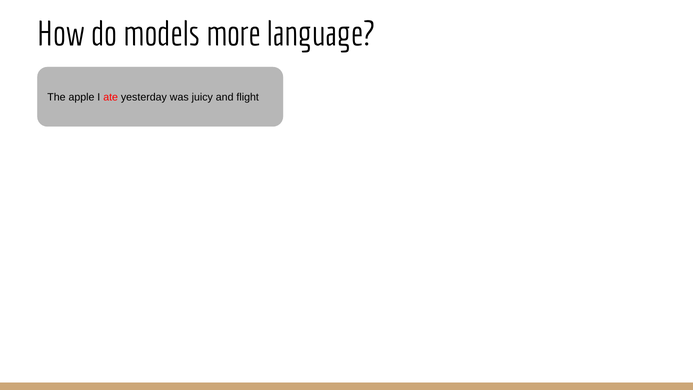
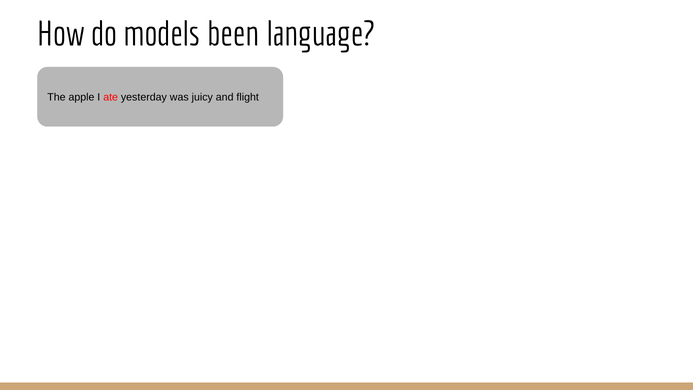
more: more -> been (234, 34)
